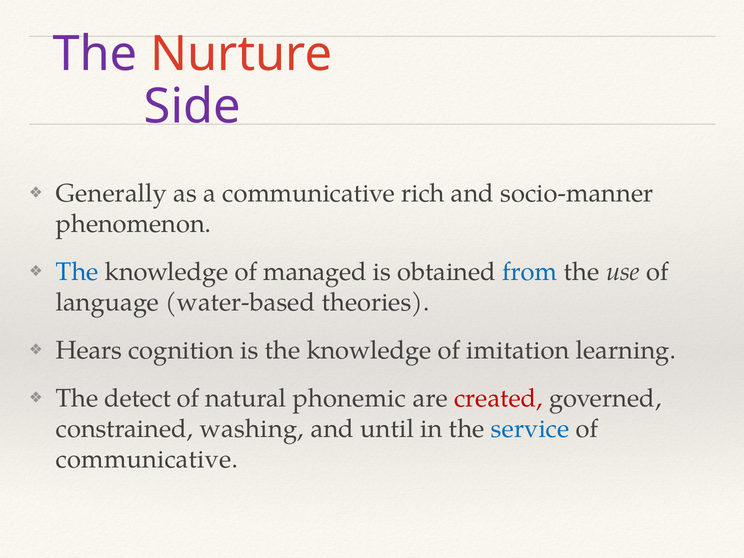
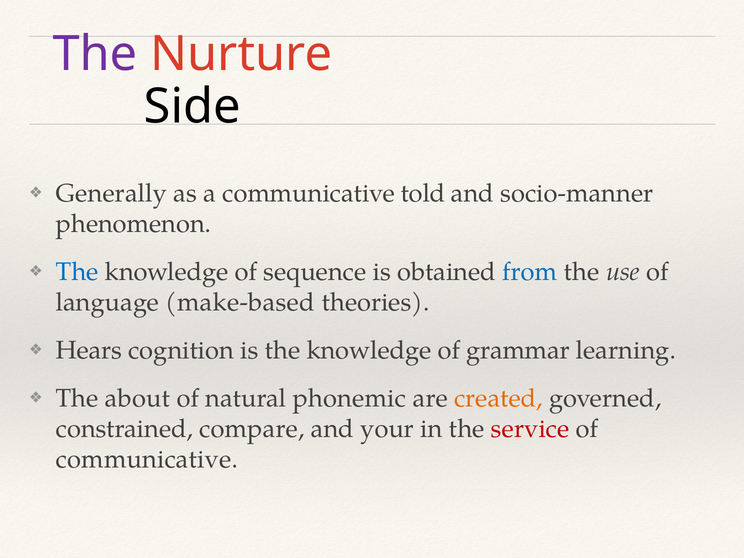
Side colour: purple -> black (192, 107)
rich: rich -> told (423, 194)
managed: managed -> sequence (315, 272)
water-based: water-based -> make-based (240, 303)
imitation: imitation -> grammar (518, 351)
detect: detect -> about (137, 398)
created colour: red -> orange (498, 398)
washing: washing -> compare (252, 429)
until: until -> your (387, 429)
service colour: blue -> red (530, 429)
